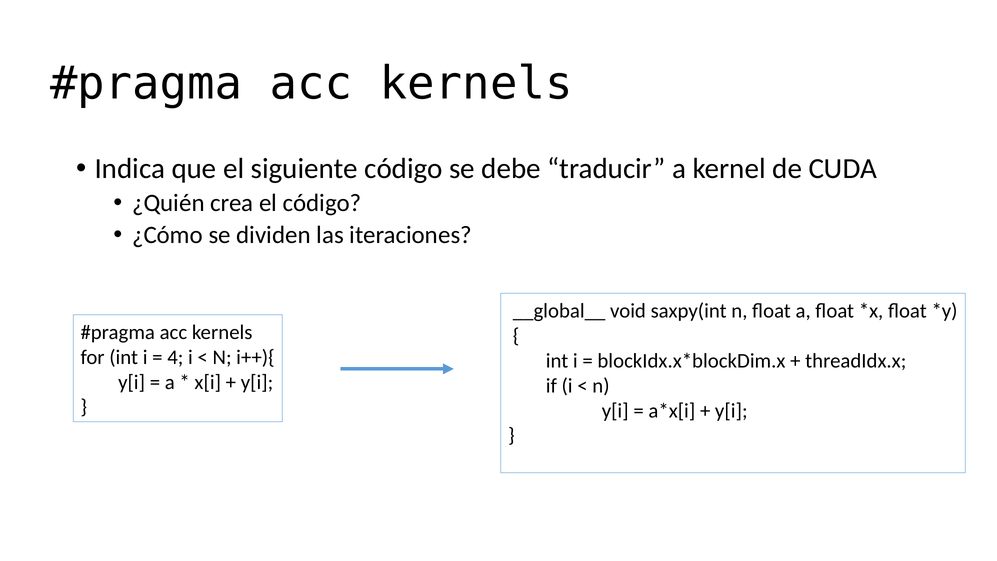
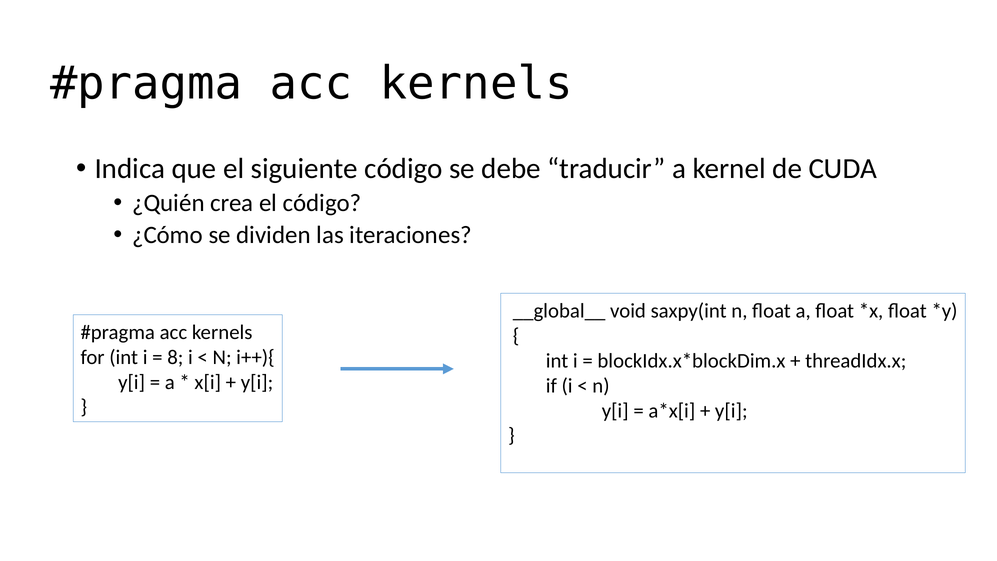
4: 4 -> 8 (175, 357)
